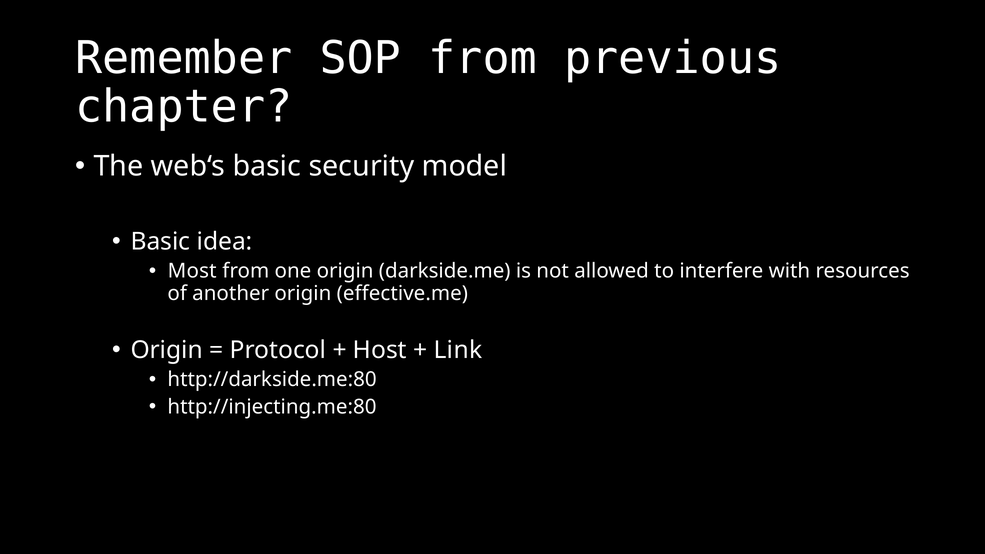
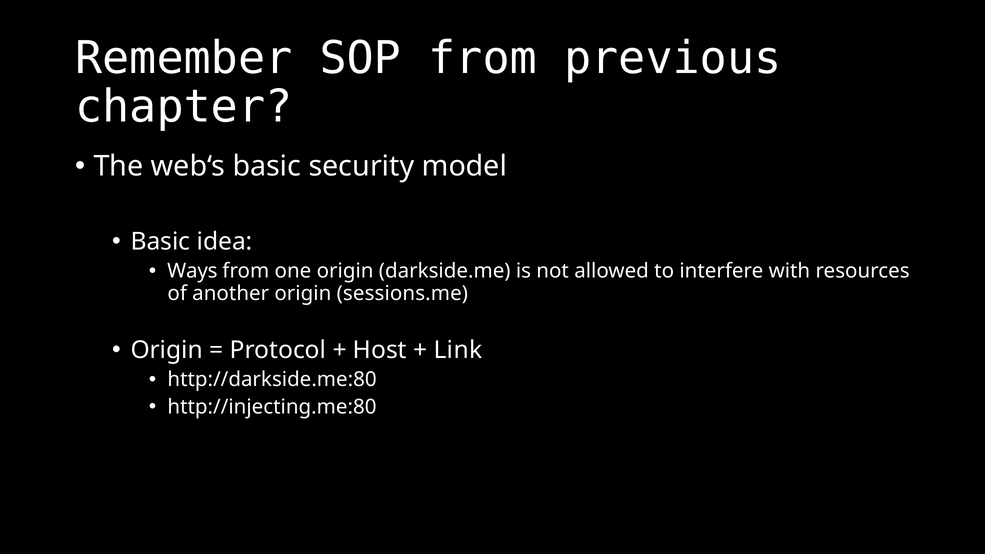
Most: Most -> Ways (192, 271)
effective.me: effective.me -> sessions.me (402, 293)
